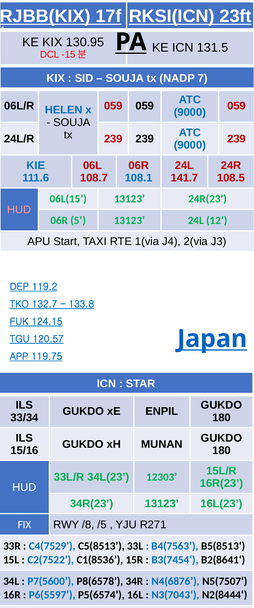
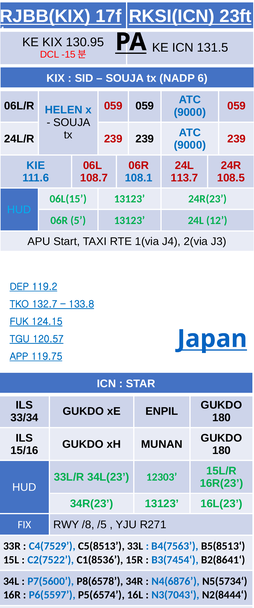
7: 7 -> 6 (203, 78)
141.7: 141.7 -> 113.7 (184, 178)
HUD colour: pink -> light blue (19, 210)
N5(7507‘: N5(7507‘ -> N5(5734‘ (225, 581)
